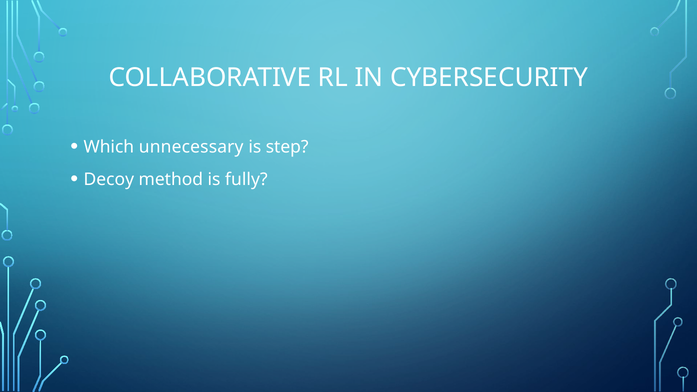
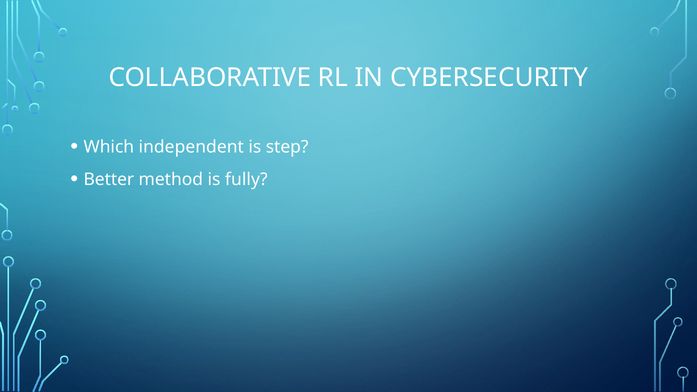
unnecessary: unnecessary -> independent (191, 147)
Decoy: Decoy -> Better (109, 179)
